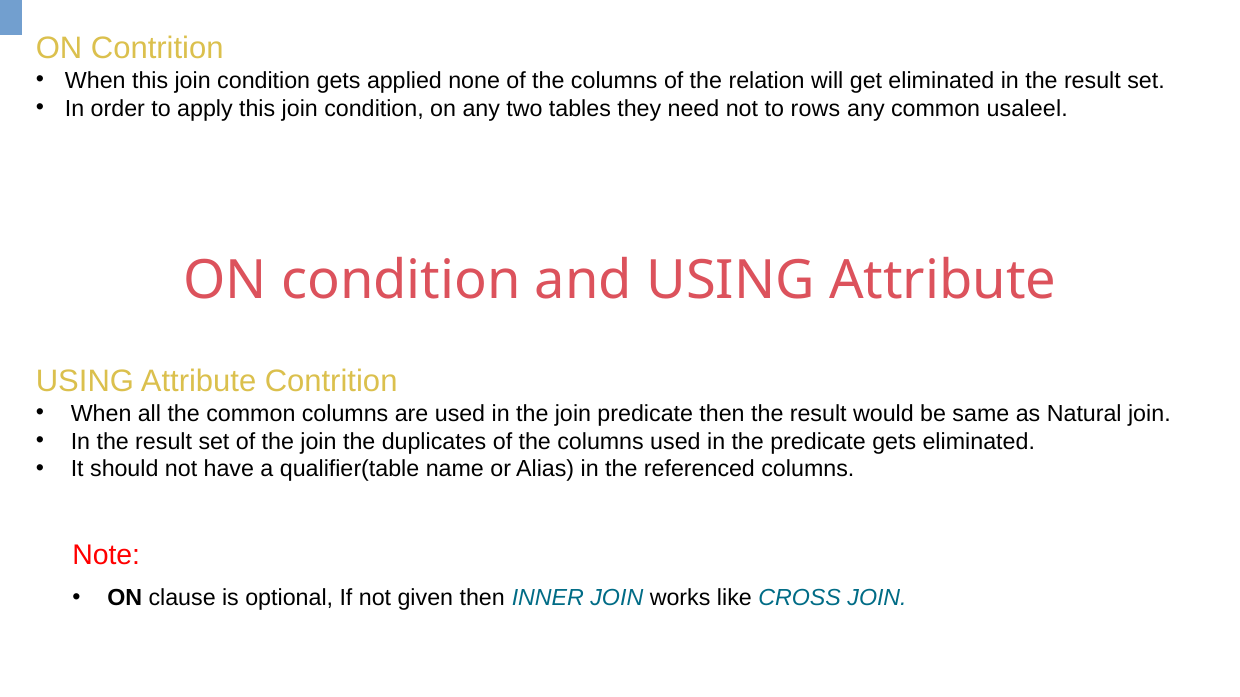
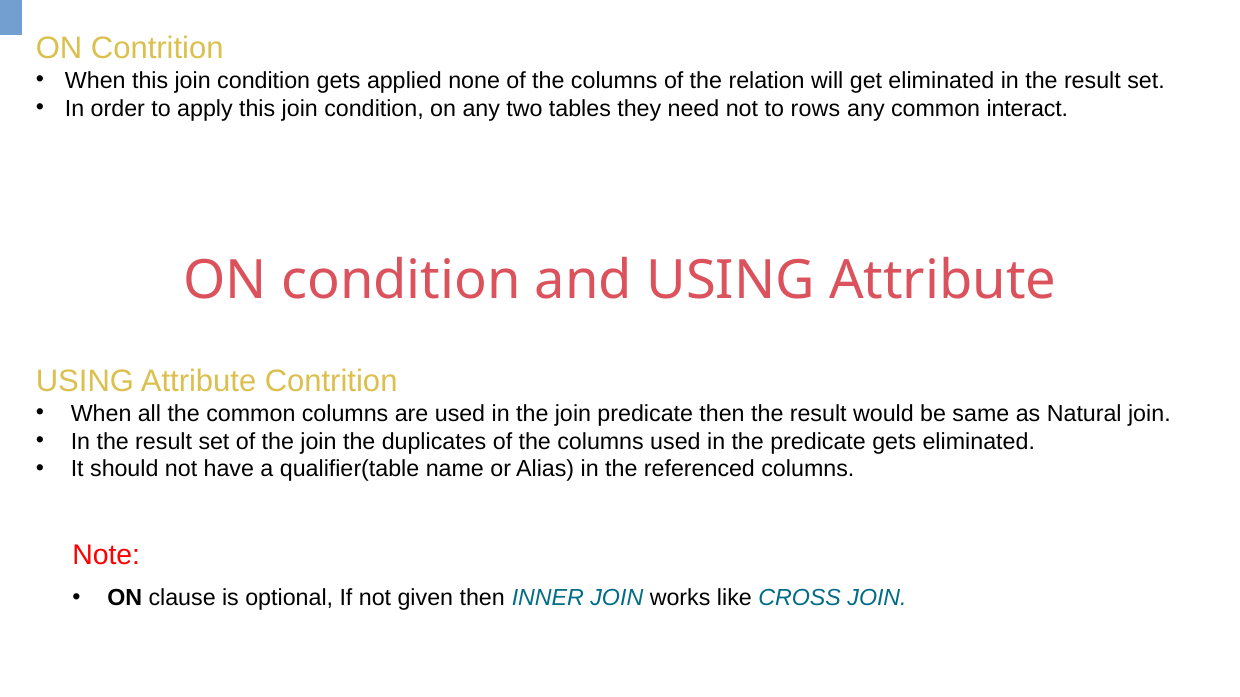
usaleel: usaleel -> interact (1027, 108)
